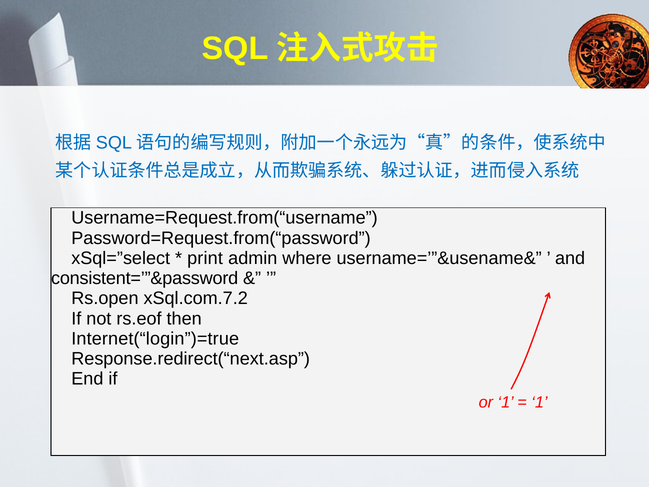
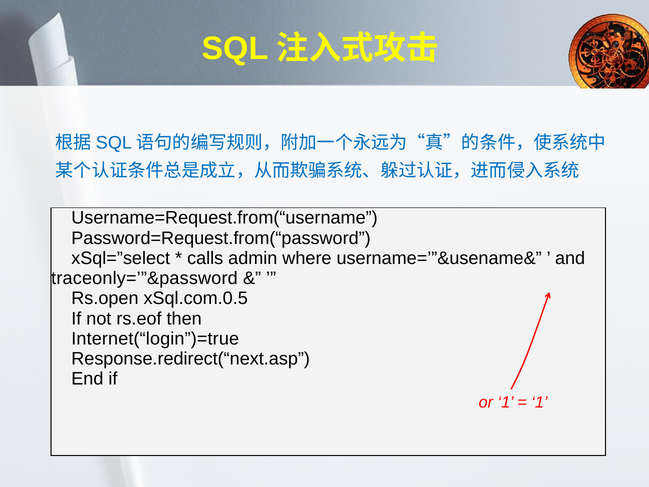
print: print -> calls (205, 258)
consistent=’”&password: consistent=’”&password -> traceonly=’”&password (144, 278)
xSql.com.7.2: xSql.com.7.2 -> xSql.com.0.5 (196, 298)
